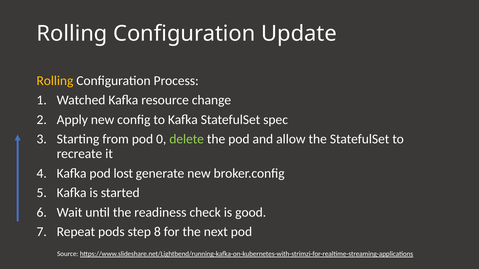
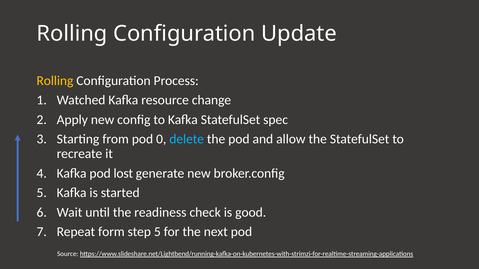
delete colour: light green -> light blue (187, 139)
pods: pods -> form (111, 232)
step 8: 8 -> 5 (157, 232)
